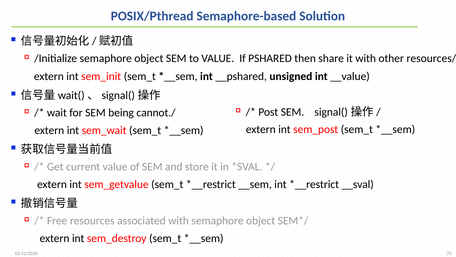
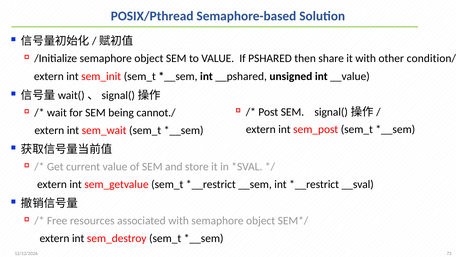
resources/: resources/ -> condition/ (431, 58)
